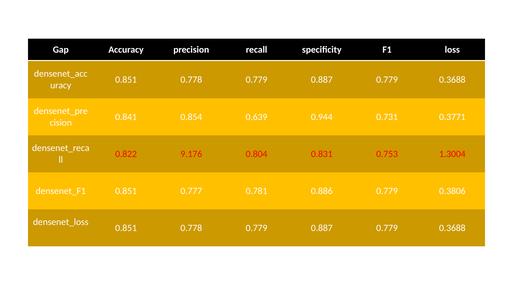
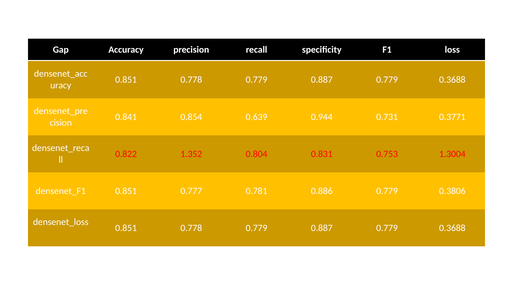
9.176: 9.176 -> 1.352 (191, 154)
